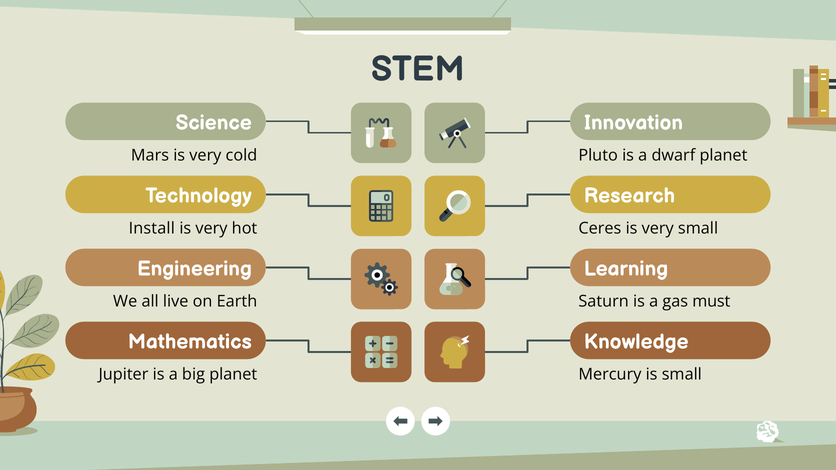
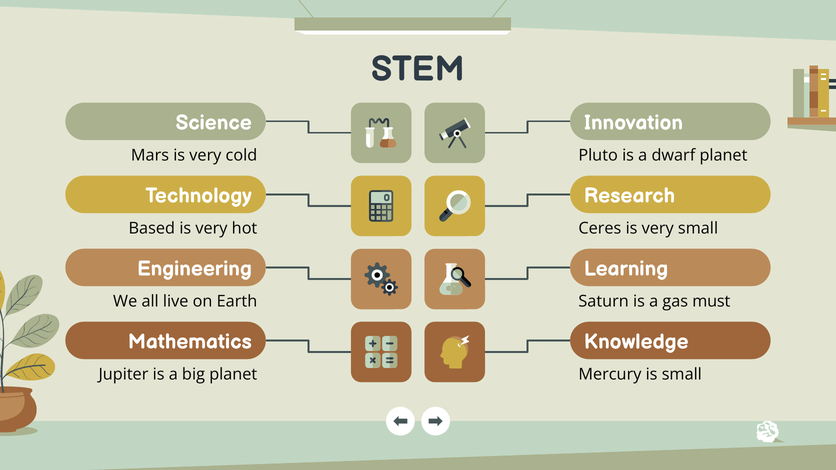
Install: Install -> Based (152, 229)
